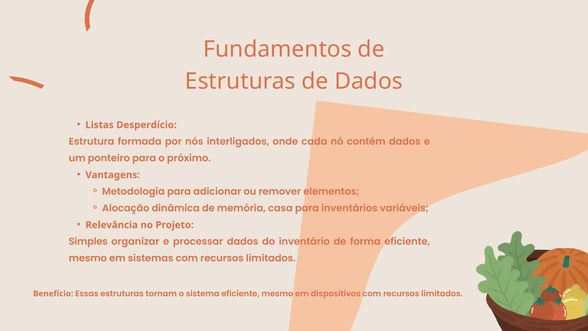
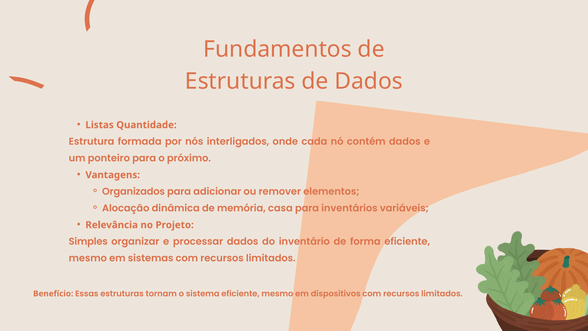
Desperdício: Desperdício -> Quantidade (146, 125)
Metodologia: Metodologia -> Organizados (133, 191)
